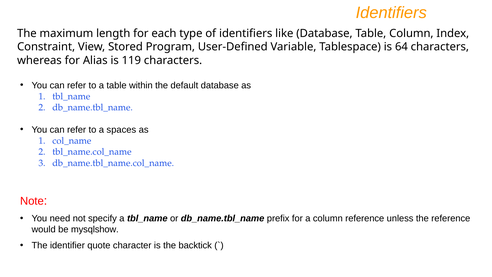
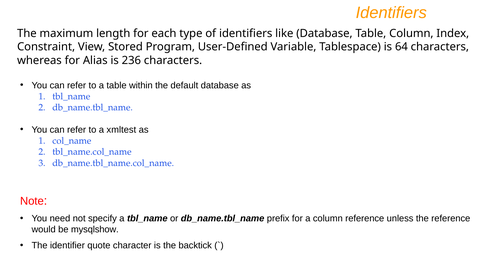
119: 119 -> 236 (131, 60)
spaces: spaces -> xmltest (121, 130)
